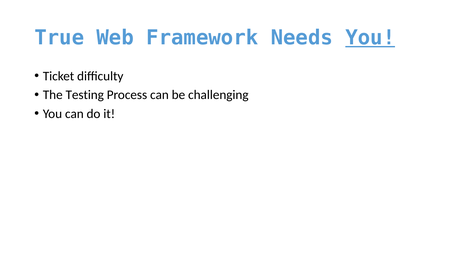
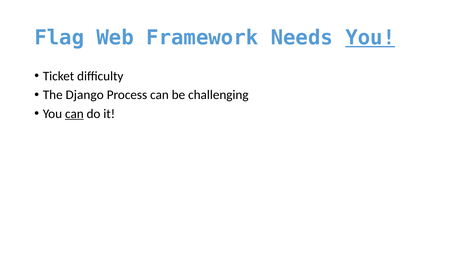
True: True -> Flag (59, 38)
Testing: Testing -> Django (85, 95)
can underline: none -> present (74, 114)
